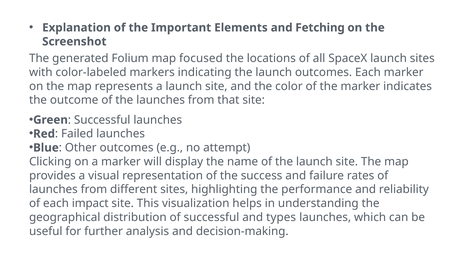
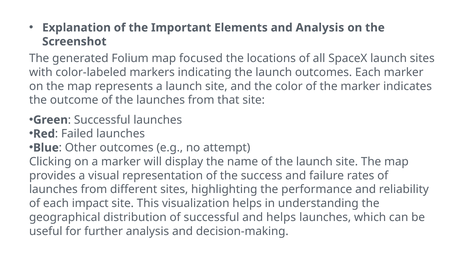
and Fetching: Fetching -> Analysis (320, 28)
and types: types -> helps (281, 217)
